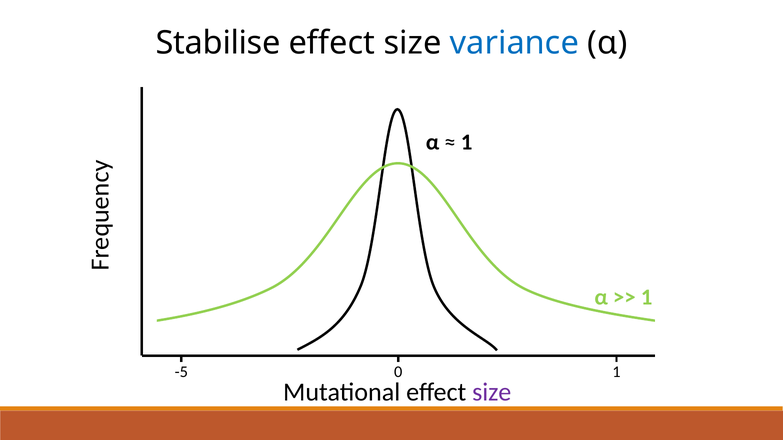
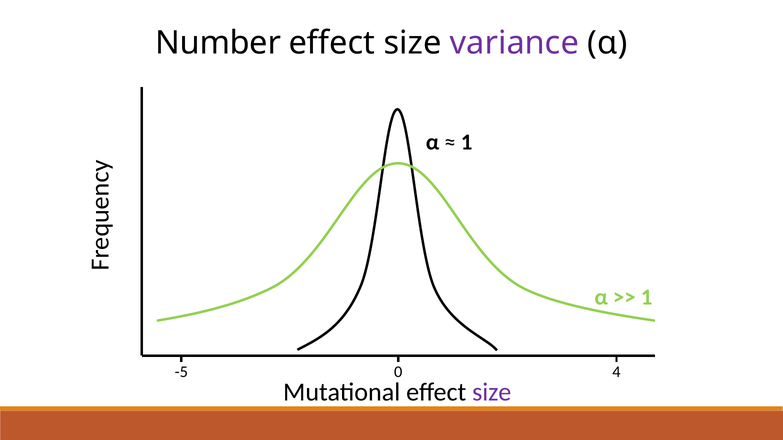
Stabilise: Stabilise -> Number (218, 43)
variance colour: blue -> purple (514, 43)
0 1: 1 -> 4 (616, 372)
